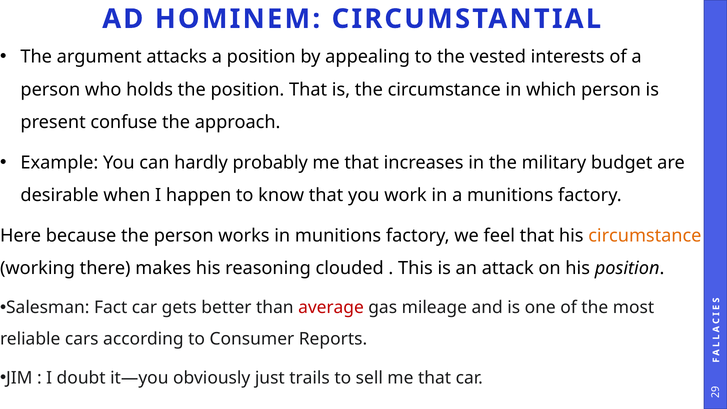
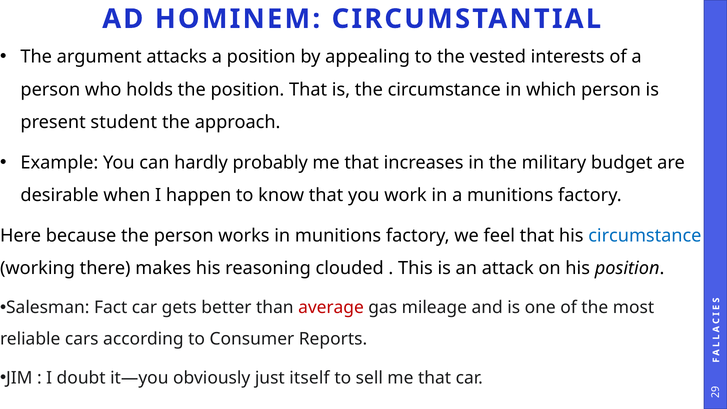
confuse: confuse -> student (124, 122)
circumstance colour: orange -> blue (645, 236)
trails: trails -> itself (309, 378)
